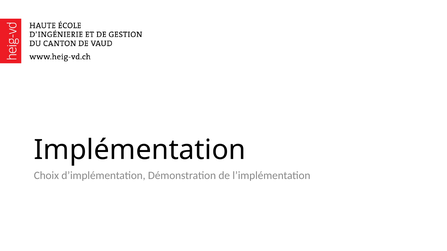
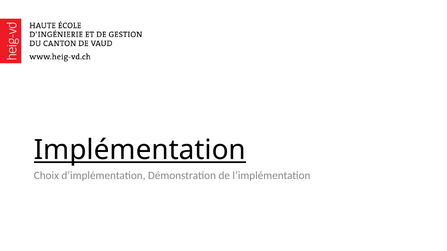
Implémentation underline: none -> present (140, 150)
